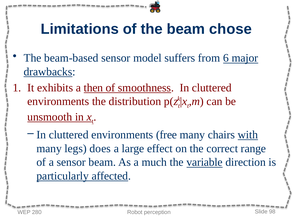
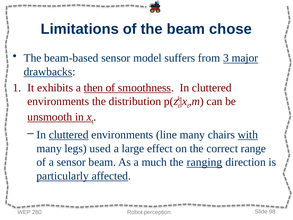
6: 6 -> 3 (226, 58)
cluttered underline: none -> present (69, 135)
free: free -> line (166, 135)
does: does -> used (100, 148)
variable: variable -> ranging (205, 162)
